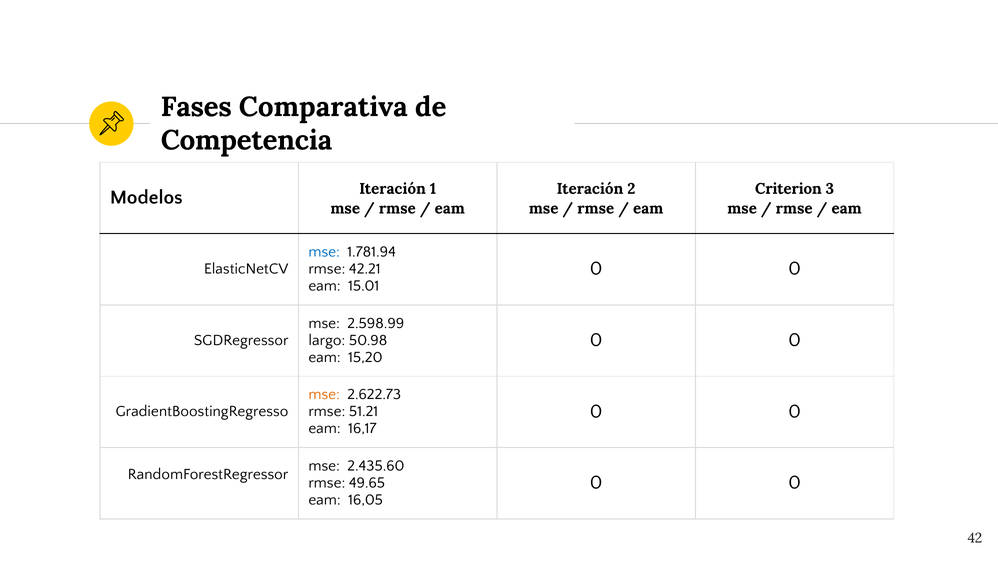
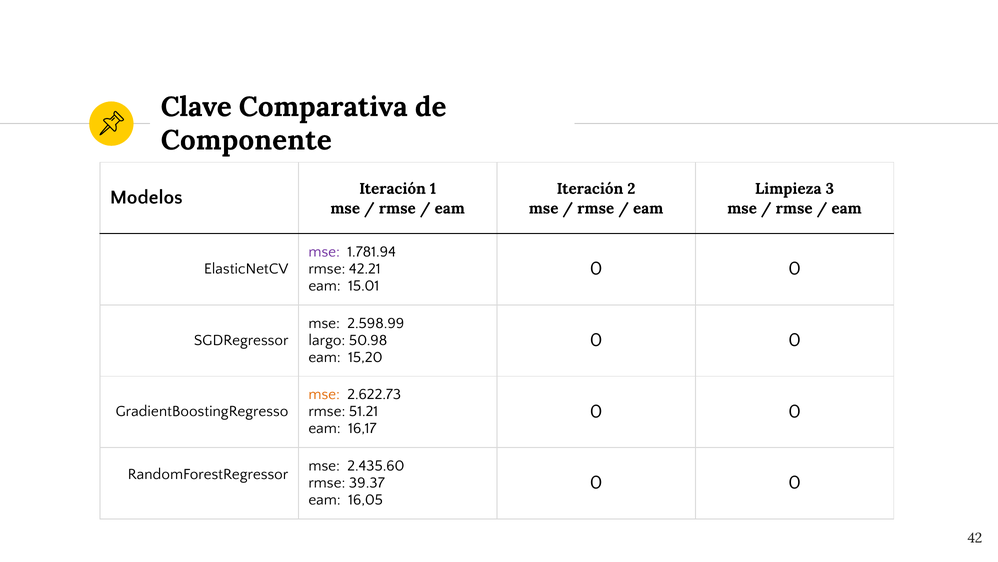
Fases: Fases -> Clave (196, 107)
Competencia: Competencia -> Componente (246, 140)
Criterion: Criterion -> Limpieza (788, 189)
mse colour: blue -> purple (324, 251)
49.65: 49.65 -> 39.37 (367, 482)
